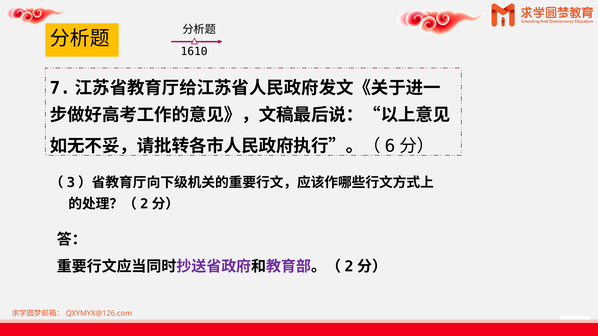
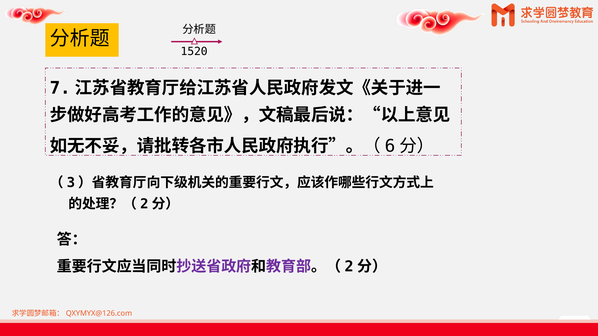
1610: 1610 -> 1520 (194, 52)
